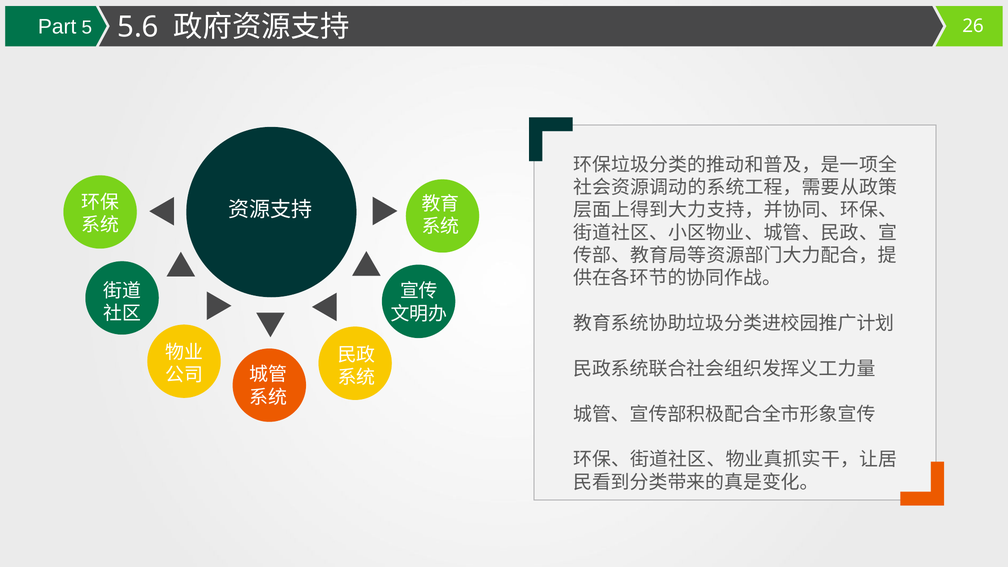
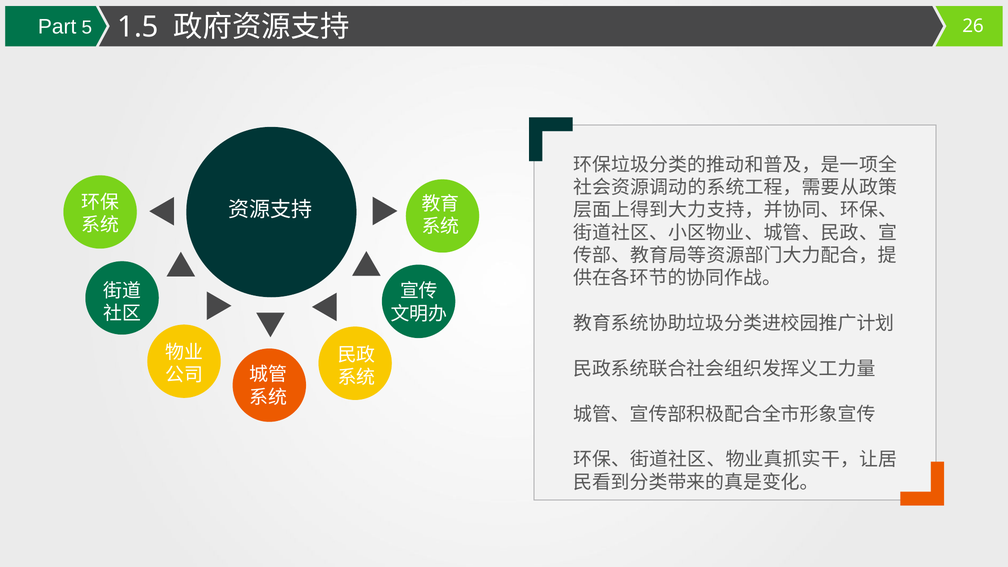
5.6: 5.6 -> 1.5 (138, 27)
